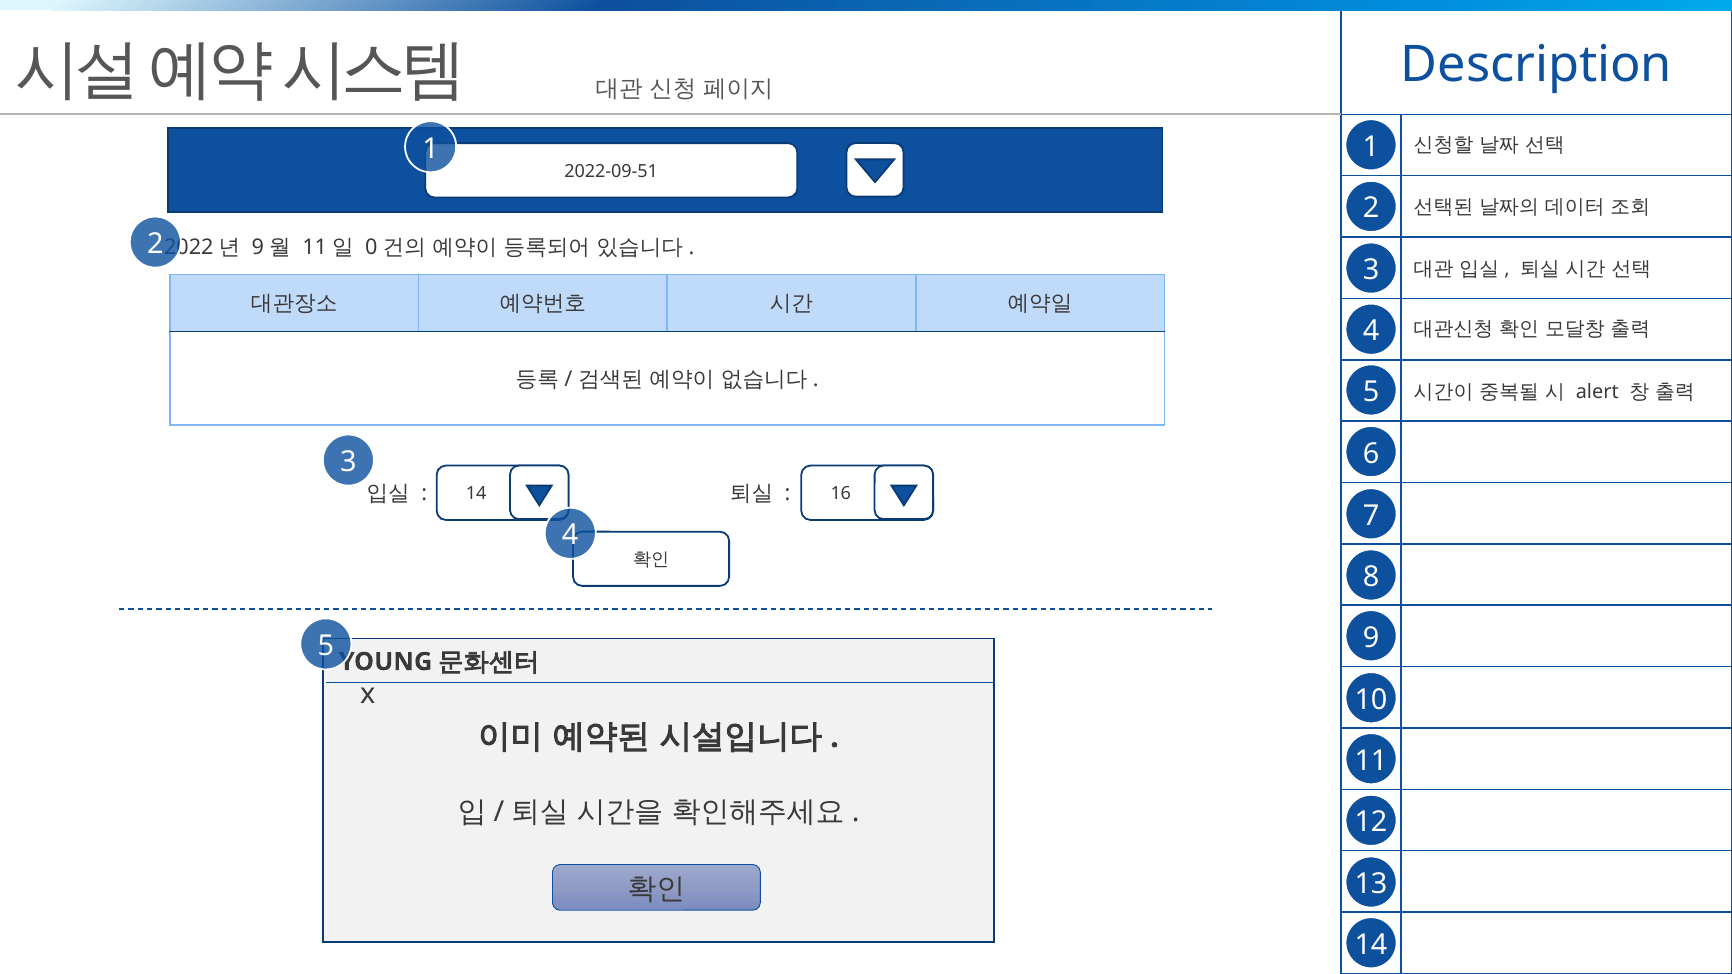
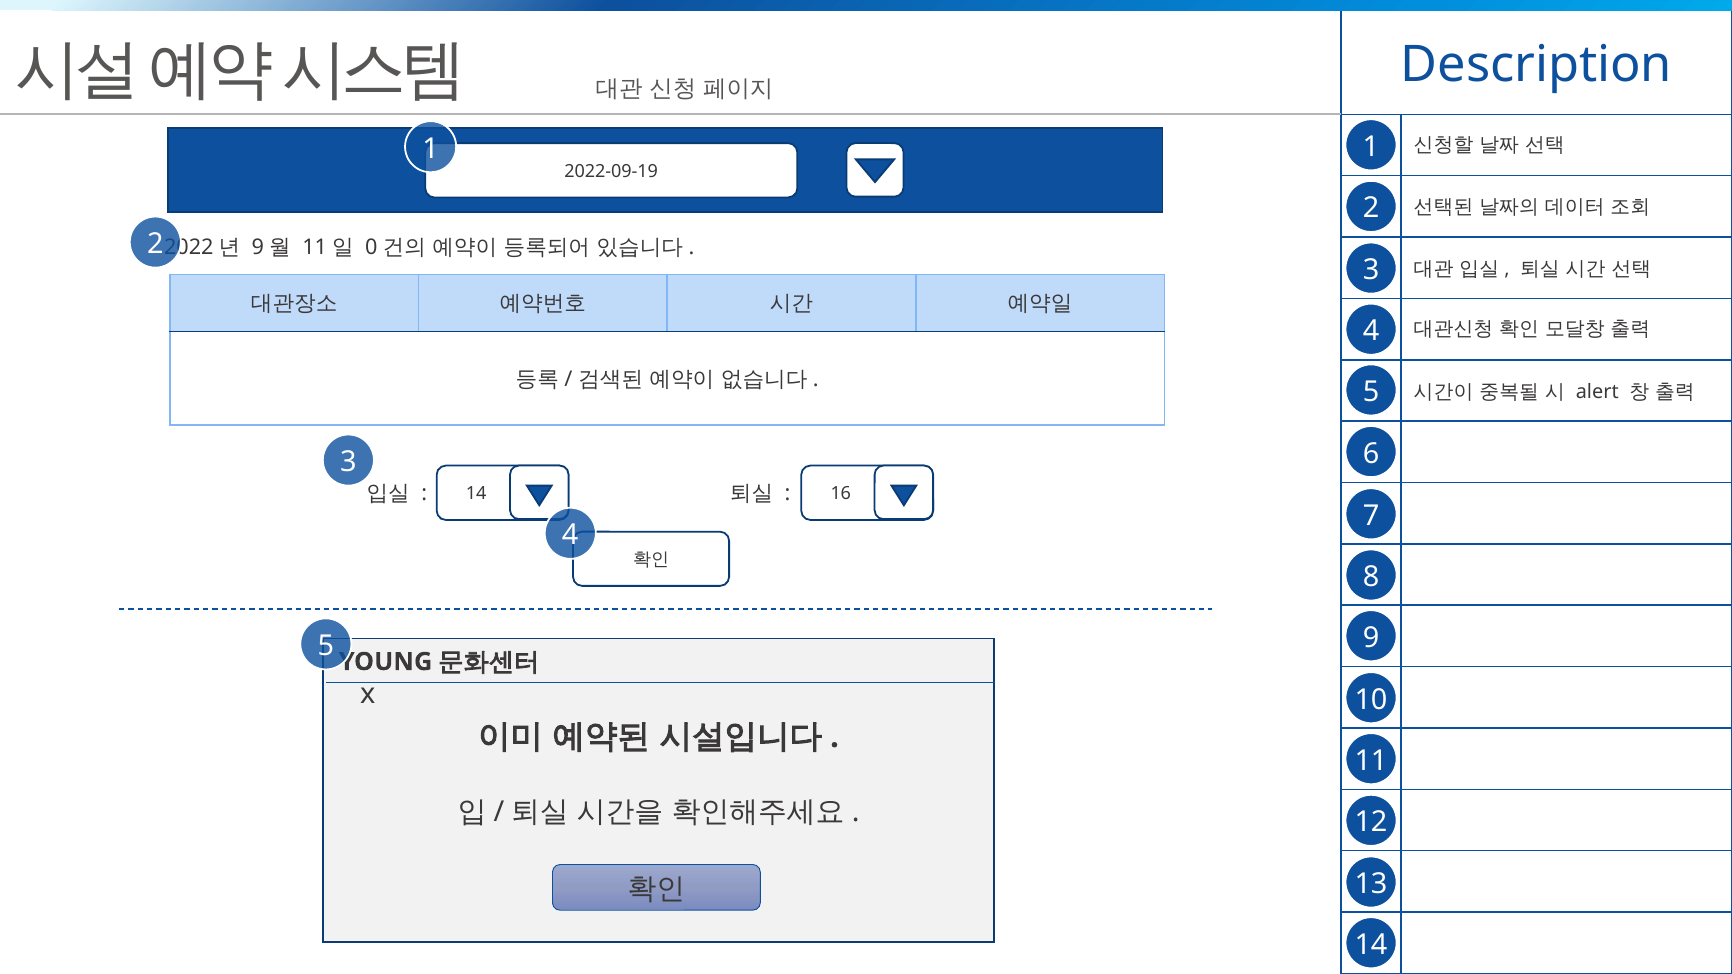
2022-09-51: 2022-09-51 -> 2022-09-19 (611, 172)
